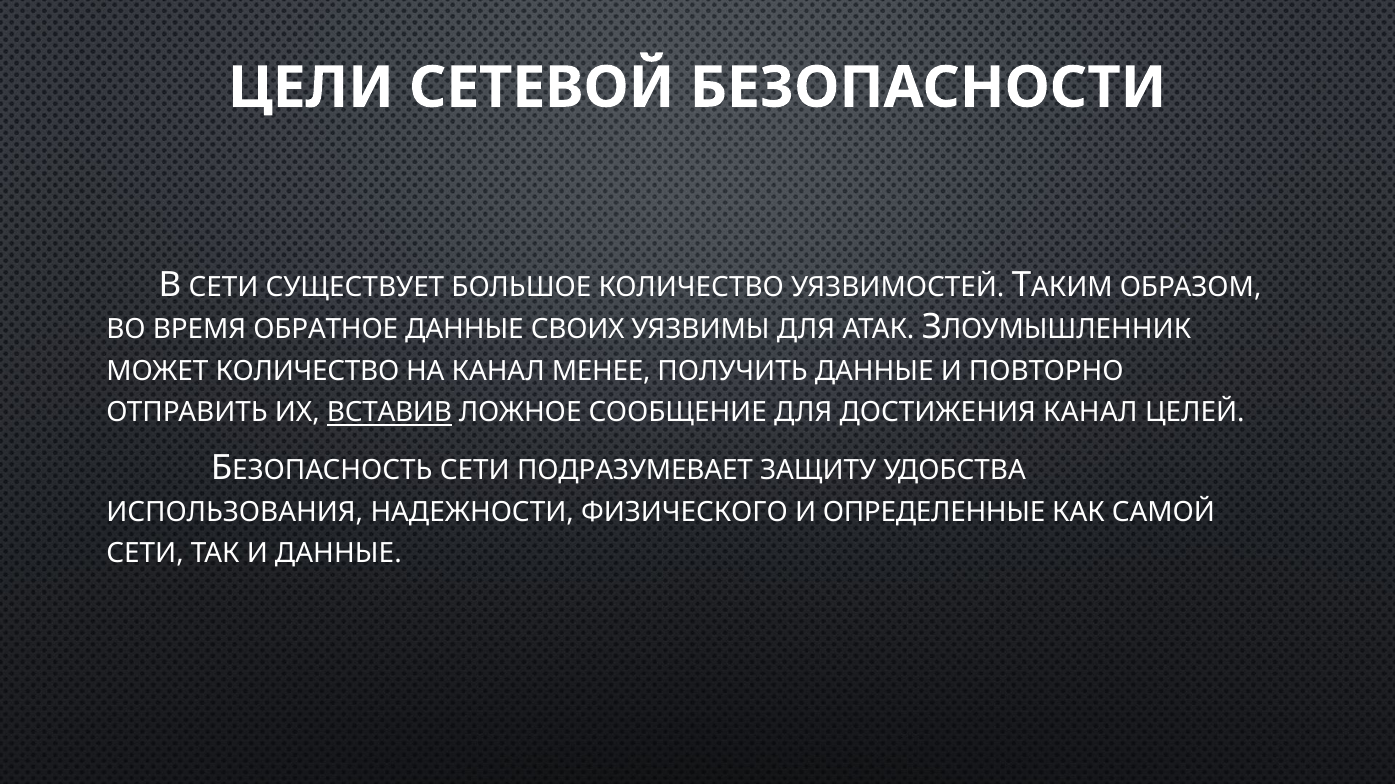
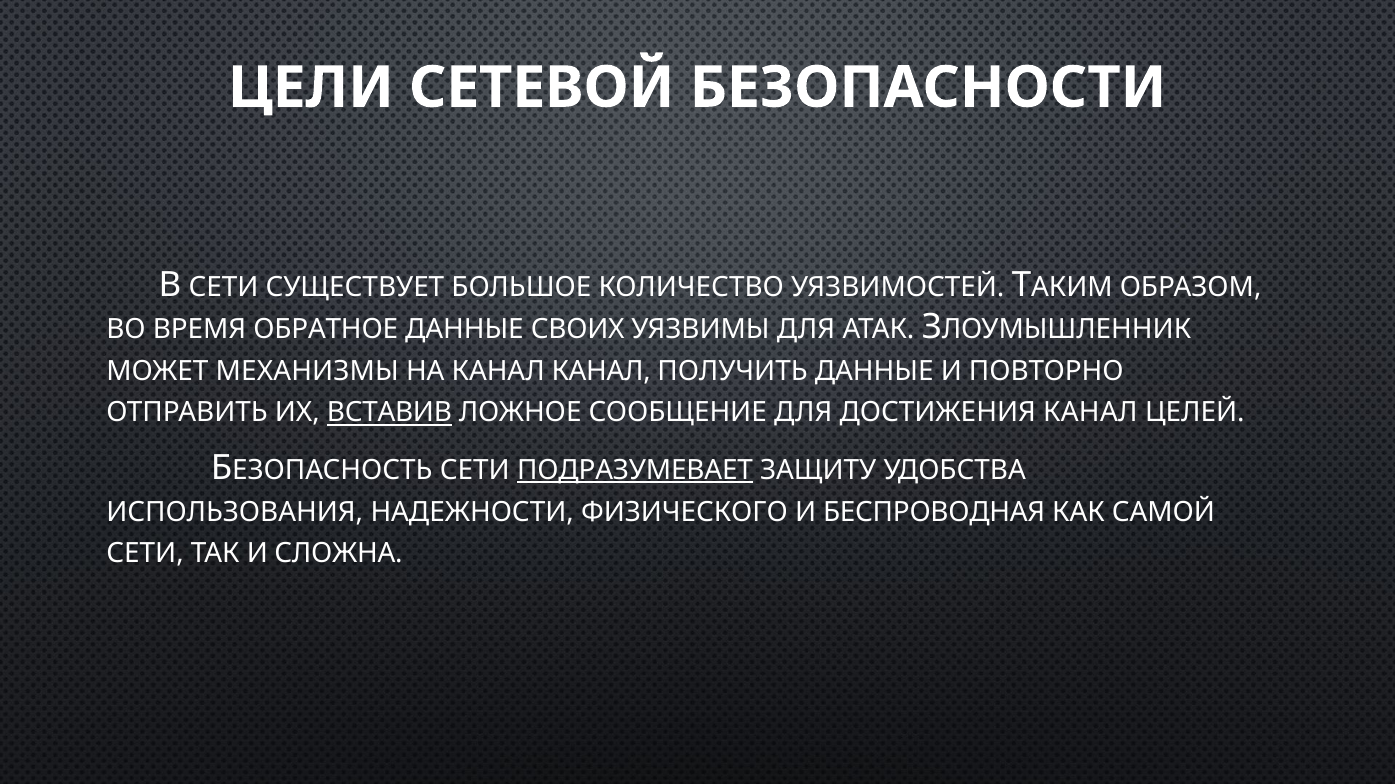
МОЖЕТ КОЛИЧЕСТВО: КОЛИЧЕСТВО -> МЕХАНИЗМЫ (307, 371)
КАНАЛ МЕНЕЕ: МЕНЕЕ -> КАНАЛ (601, 371)
ПОДРАЗУМЕВАЕТ underline: none -> present (635, 471)
ОПРЕДЕЛЕННЫЕ: ОПРЕДЕЛЕННЫЕ -> БЕСПРОВОДНАЯ (934, 512)
И ДАННЫЕ: ДАННЫЕ -> СЛОЖНА (339, 554)
